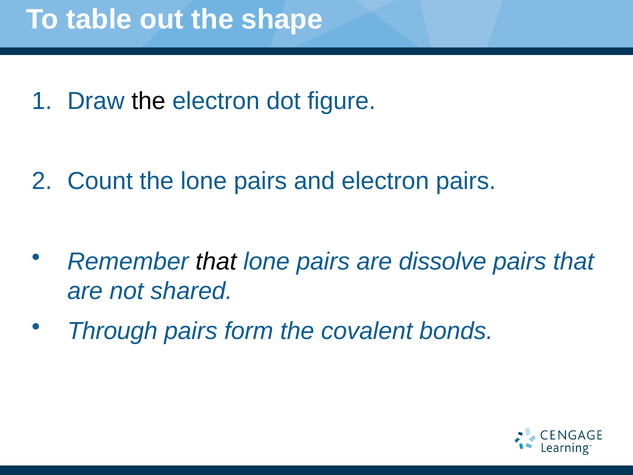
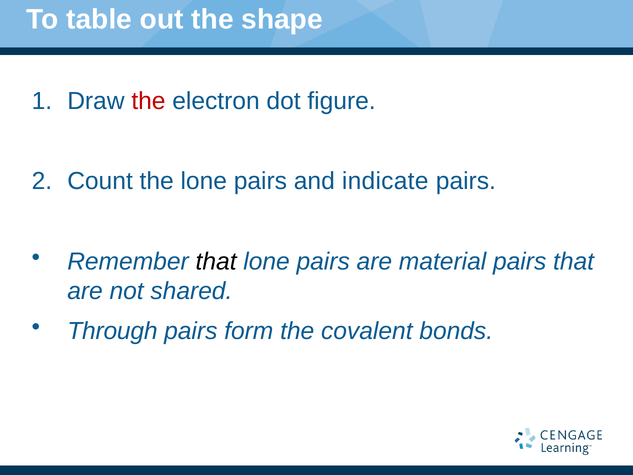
the colour: black -> red (148, 101)
and electron: electron -> indicate (385, 181)
dissolve: dissolve -> material (443, 261)
